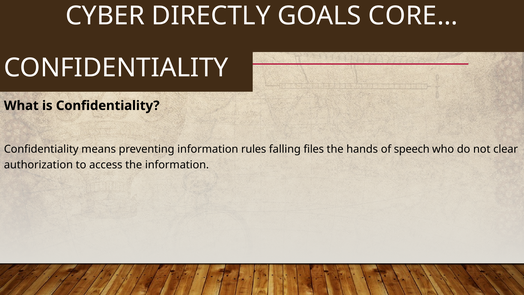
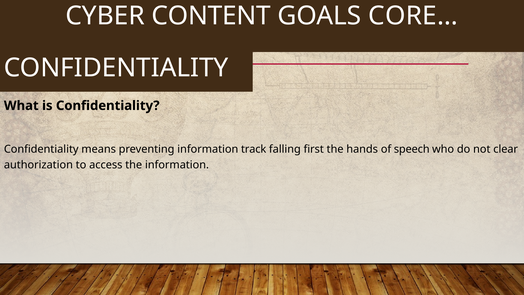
DIRECTLY: DIRECTLY -> CONTENT (211, 16)
rules: rules -> track (254, 149)
files: files -> first (314, 149)
